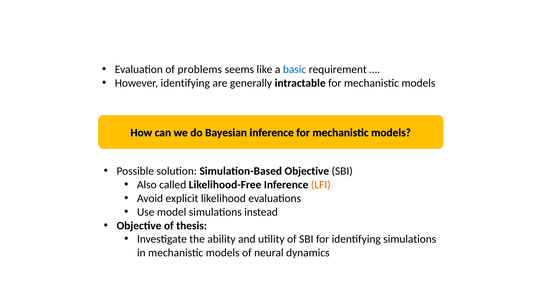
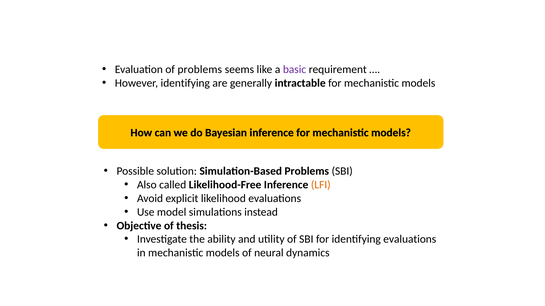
basic colour: blue -> purple (295, 70)
Simulation-Based Objective: Objective -> Problems (307, 171)
identifying simulations: simulations -> evaluations (410, 240)
